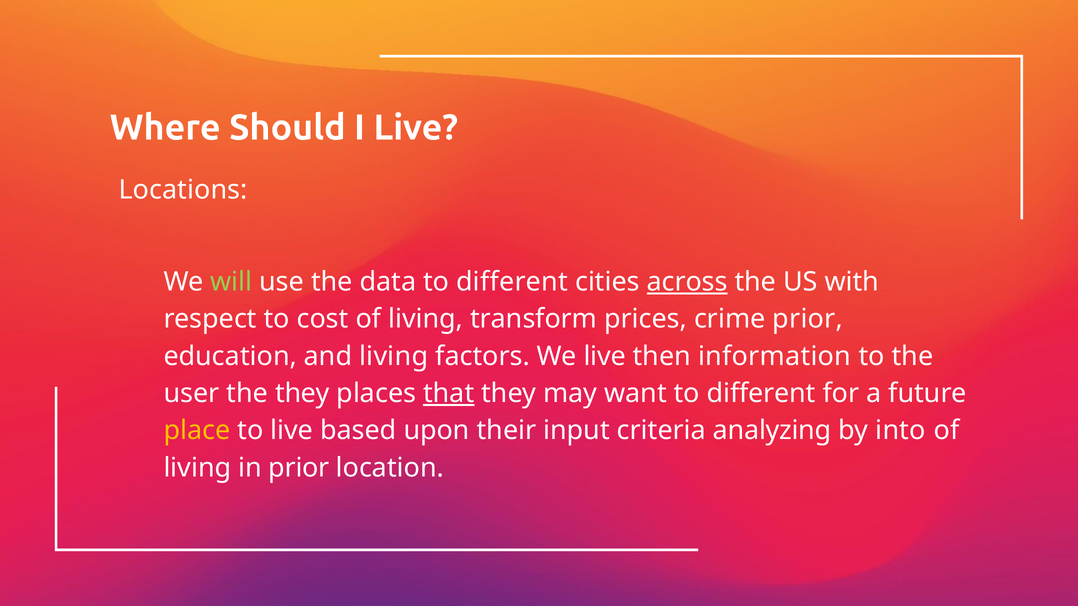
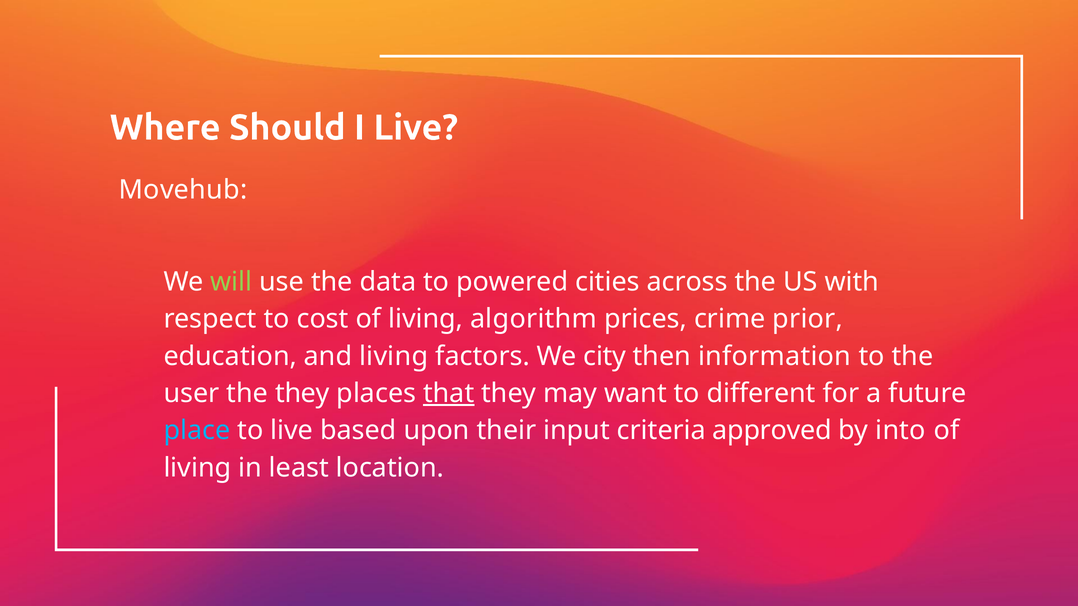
Locations: Locations -> Movehub (183, 190)
data to different: different -> powered (512, 282)
across underline: present -> none (687, 282)
transform: transform -> algorithm (533, 319)
We live: live -> city (605, 356)
place colour: yellow -> light blue (197, 431)
analyzing: analyzing -> approved (772, 431)
in prior: prior -> least (299, 468)
